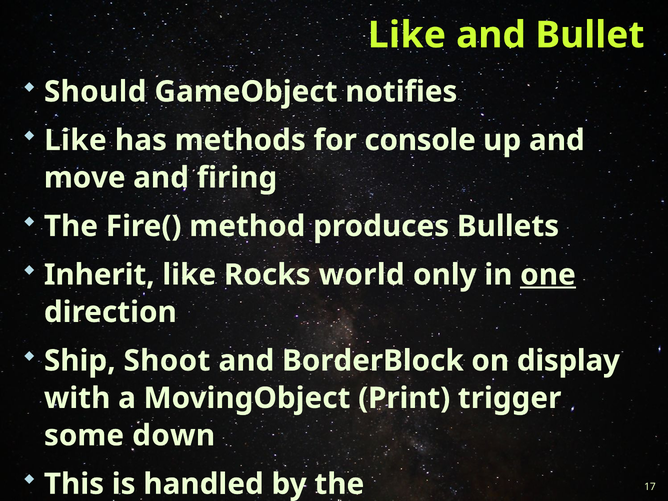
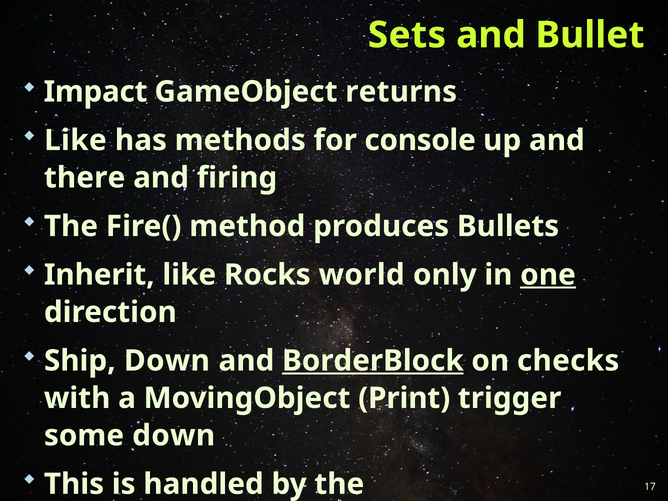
Like: Like -> Sets (407, 35)
Should: Should -> Impact (95, 92)
notifies: notifies -> returns (401, 92)
move: move -> there (85, 178)
Ship Shoot: Shoot -> Down (167, 361)
BorderBlock underline: none -> present (373, 361)
display: display -> checks (568, 361)
